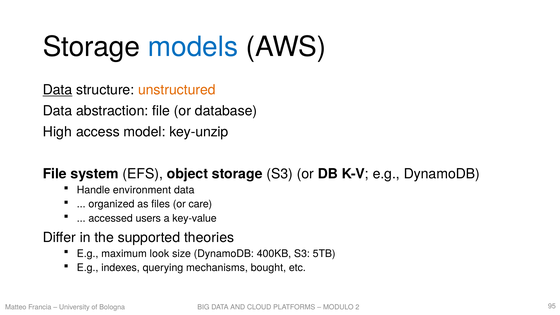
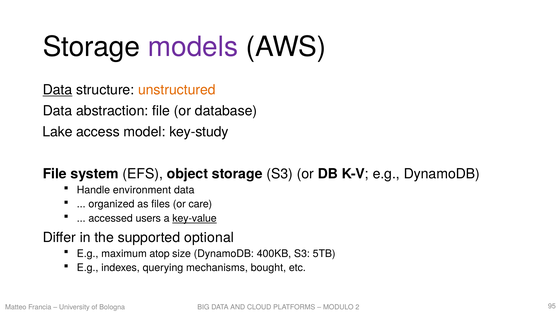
models colour: blue -> purple (193, 47)
High: High -> Lake (58, 132)
key-unzip: key-unzip -> key-study (199, 132)
key-value underline: none -> present (195, 218)
theories: theories -> optional (209, 237)
look: look -> atop (160, 254)
